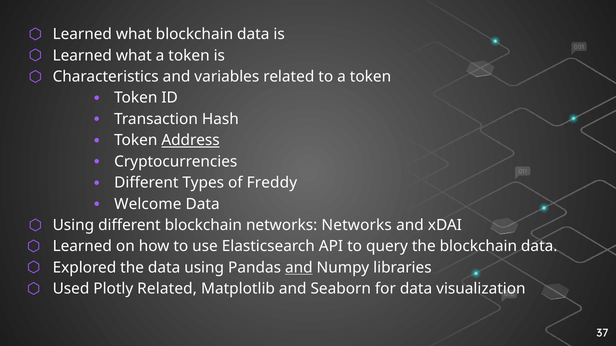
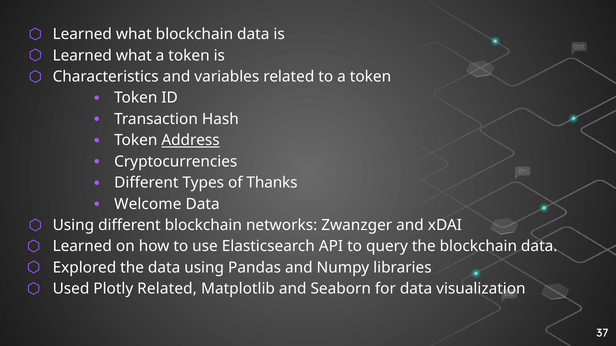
Freddy: Freddy -> Thanks (272, 183)
networks Networks: Networks -> Zwanzger (357, 226)
and underline: present -> none (299, 268)
